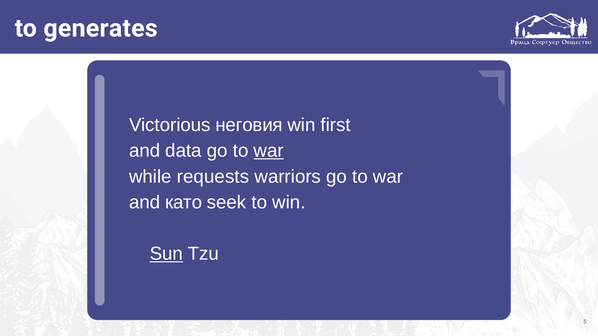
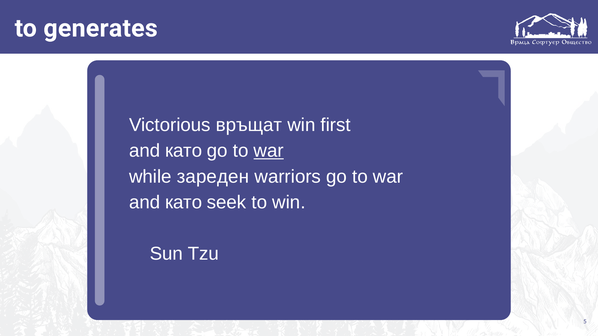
неговия: неговия -> връщат (249, 125)
data: data -> като (184, 151)
requests: requests -> зареден (213, 177)
Sun underline: present -> none (166, 254)
